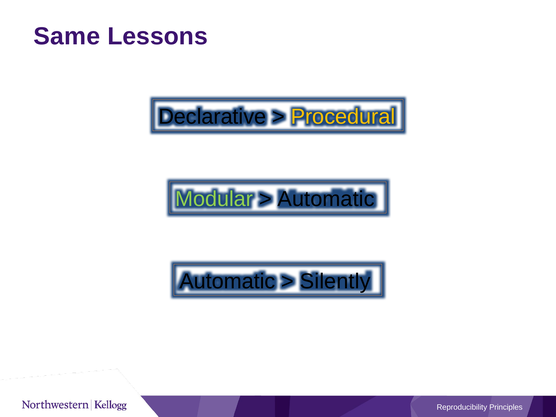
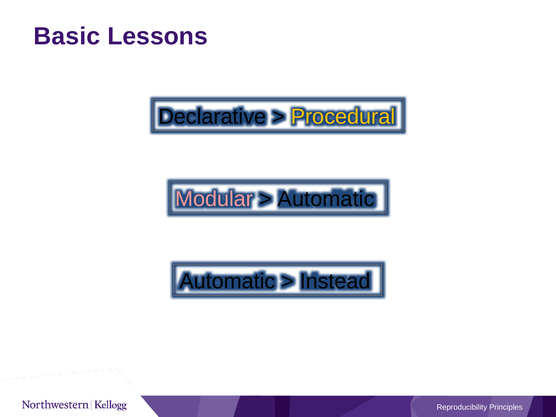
Same: Same -> Basic (67, 36)
Modular colour: light green -> pink (214, 199)
Silently: Silently -> Instead (335, 281)
